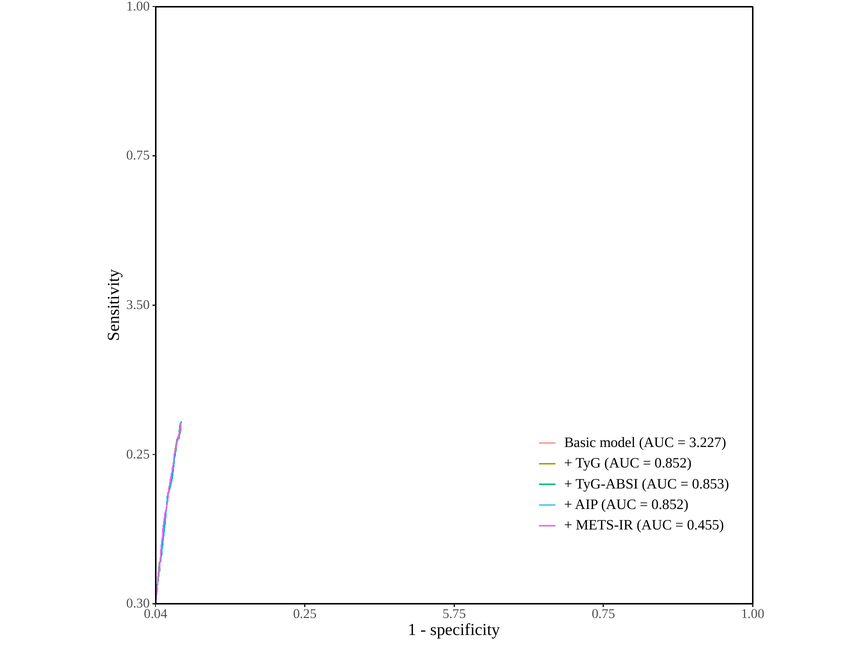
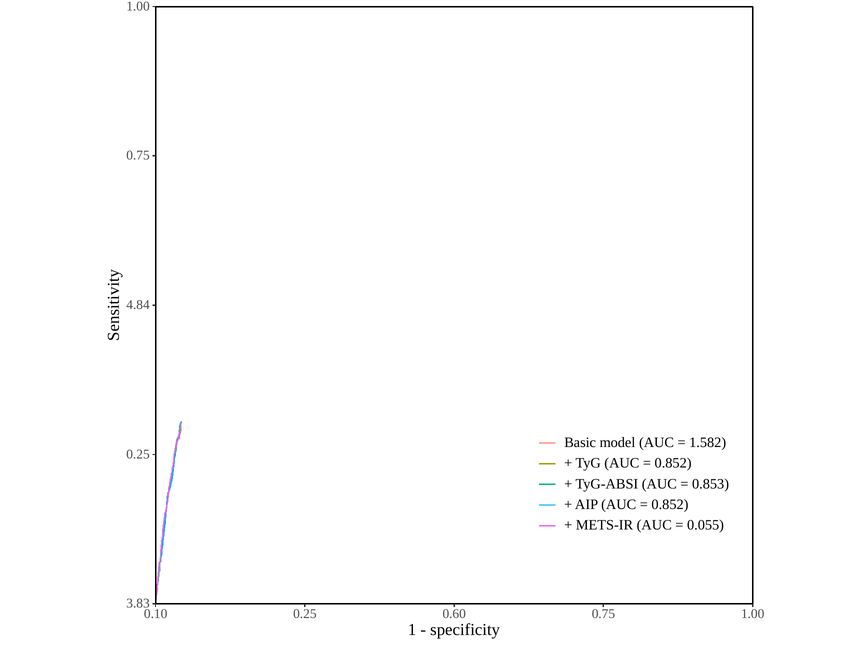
3.50: 3.50 -> 4.84 (138, 305)
3.227: 3.227 -> 1.582 (708, 442)
0.455: 0.455 -> 0.055 (706, 525)
0.30: 0.30 -> 3.83 (138, 603)
0.04: 0.04 -> 0.10 (156, 614)
5.75: 5.75 -> 0.60 (454, 614)
